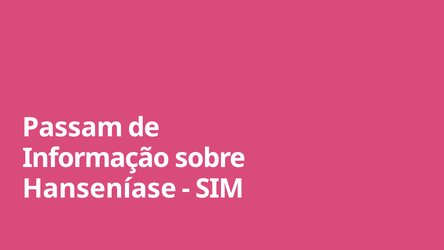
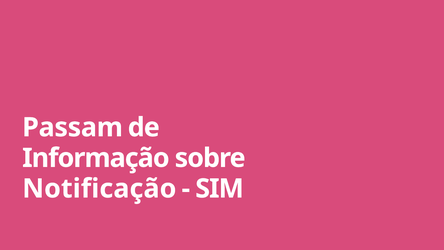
Hanseníase: Hanseníase -> Notificação (99, 188)
